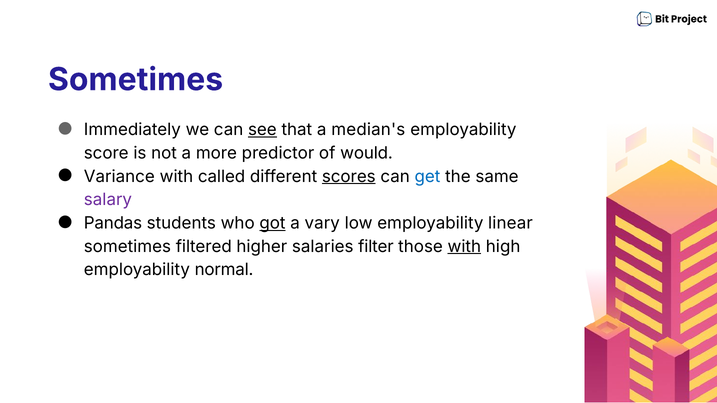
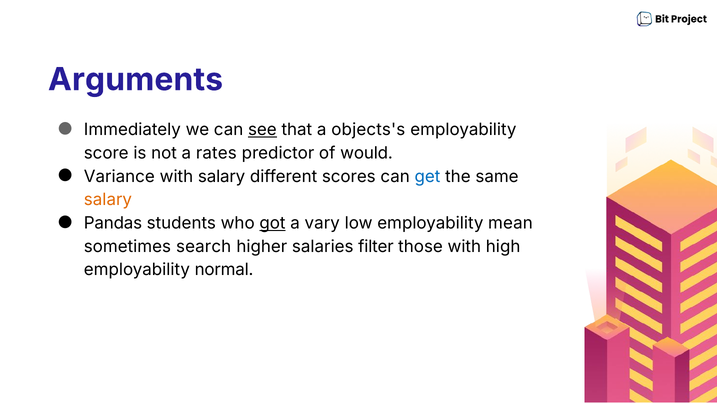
Sometimes: Sometimes -> Arguments (136, 80)
median's: median's -> objects's (368, 130)
more: more -> rates (216, 153)
with called: called -> salary (222, 177)
scores underline: present -> none (349, 177)
salary colour: purple -> orange (108, 200)
linear: linear -> mean (510, 223)
filtered: filtered -> search (204, 247)
with underline: present -> none (464, 247)
